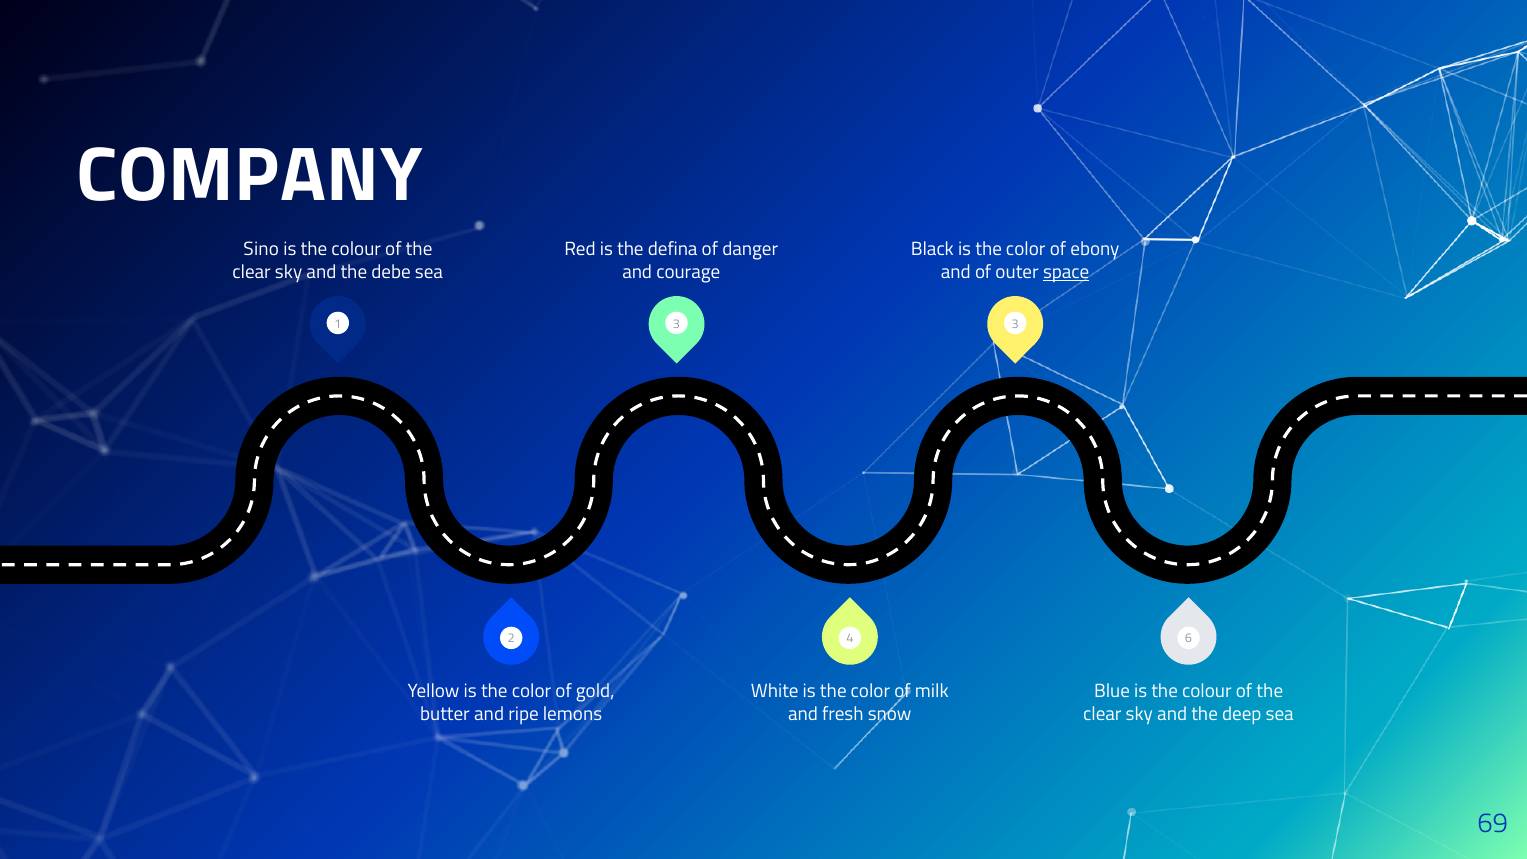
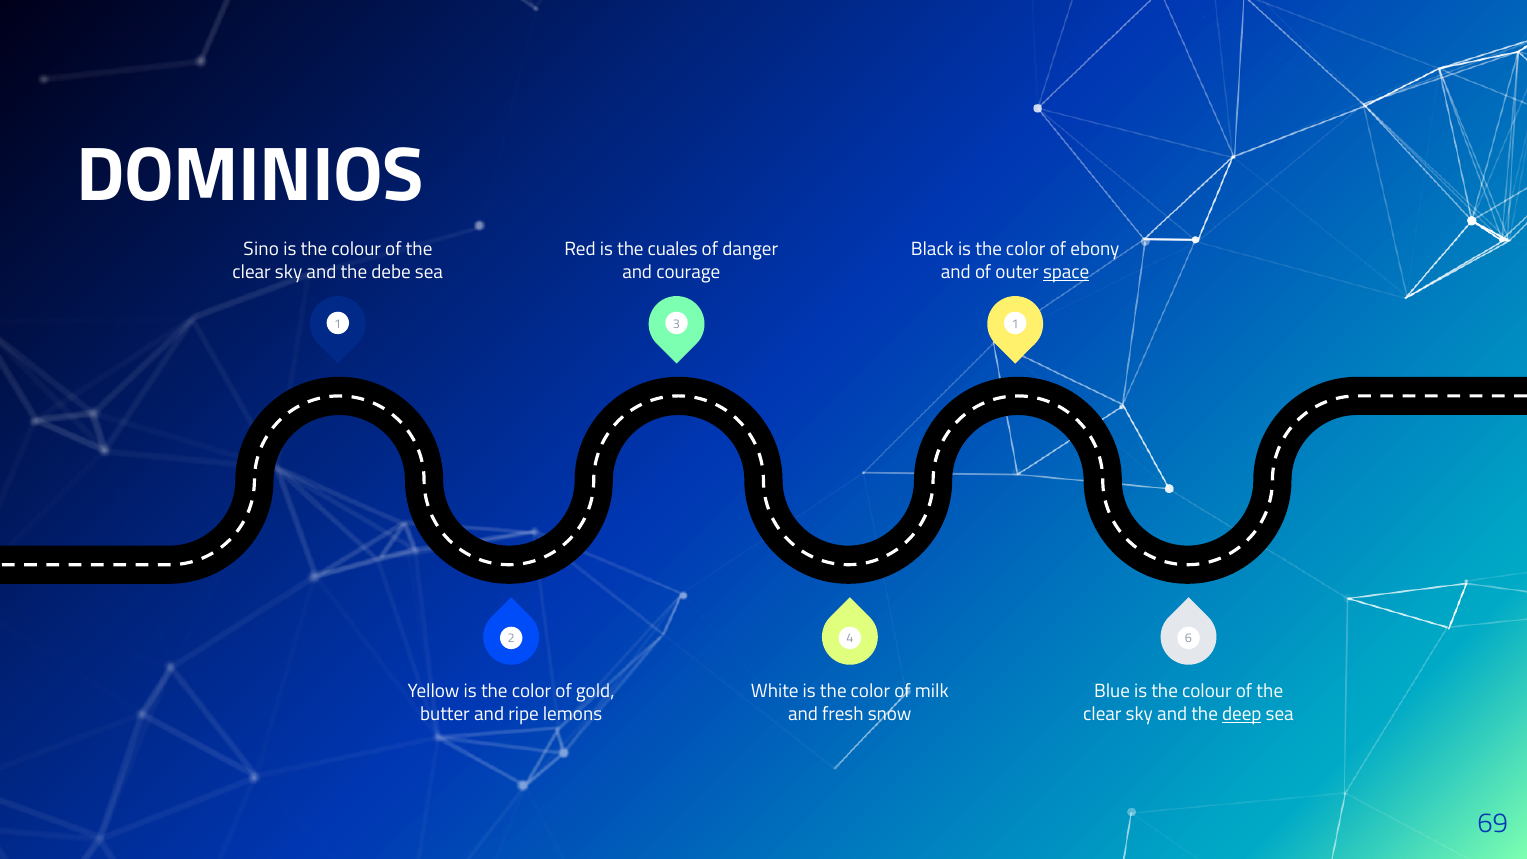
COMPANY: COMPANY -> DOMINIOS (250, 175)
defina: defina -> cuales (673, 249)
3 3: 3 -> 1 (1015, 324)
deep underline: none -> present (1242, 714)
